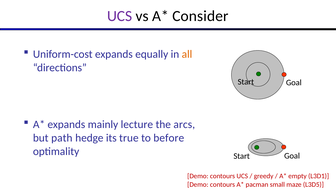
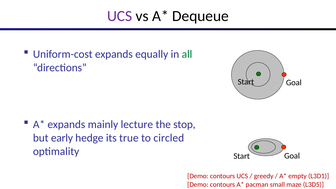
Consider: Consider -> Dequeue (200, 16)
all colour: orange -> green (187, 54)
arcs: arcs -> stop (184, 124)
path: path -> early (62, 138)
before: before -> circled (169, 138)
